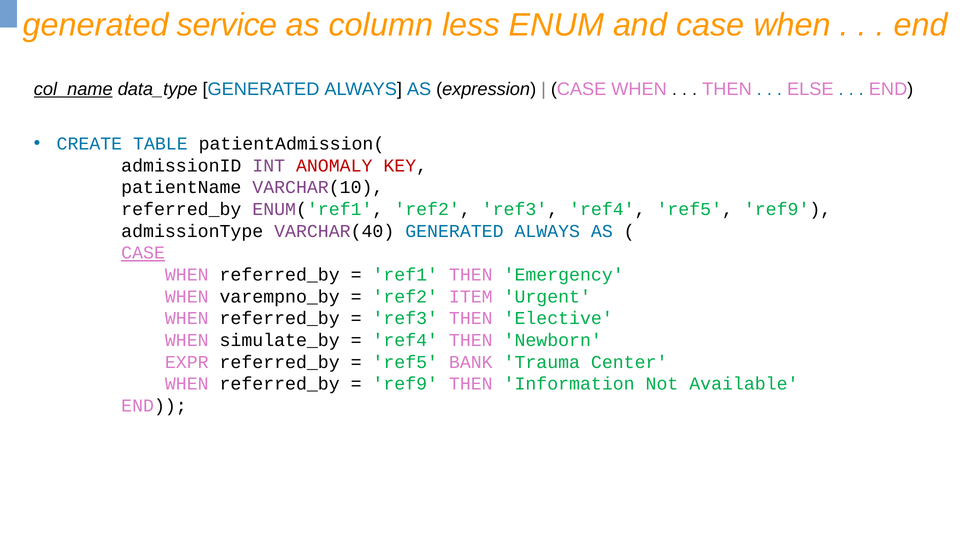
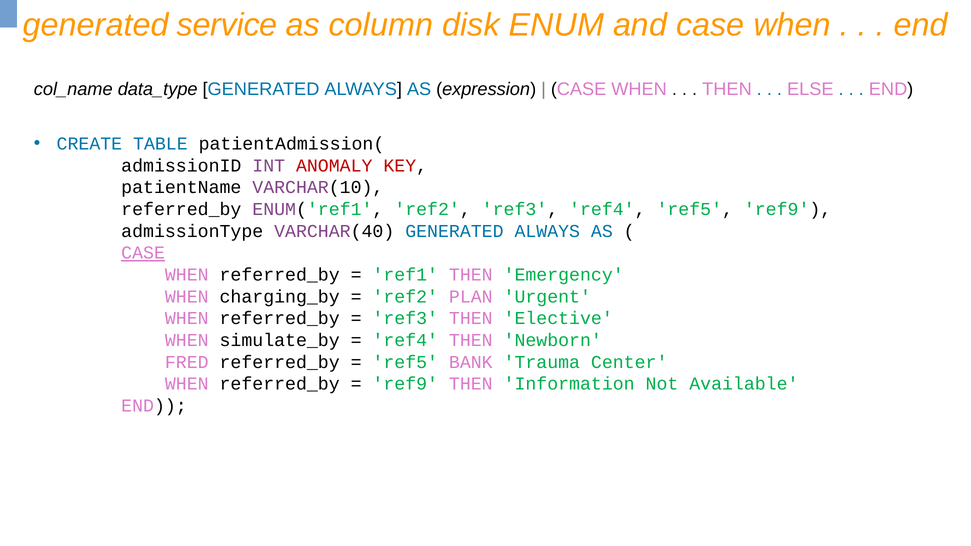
less: less -> disk (471, 25)
col_name underline: present -> none (73, 89)
varempno_by: varempno_by -> charging_by (280, 297)
ITEM: ITEM -> PLAN (471, 297)
EXPR: EXPR -> FRED (187, 362)
